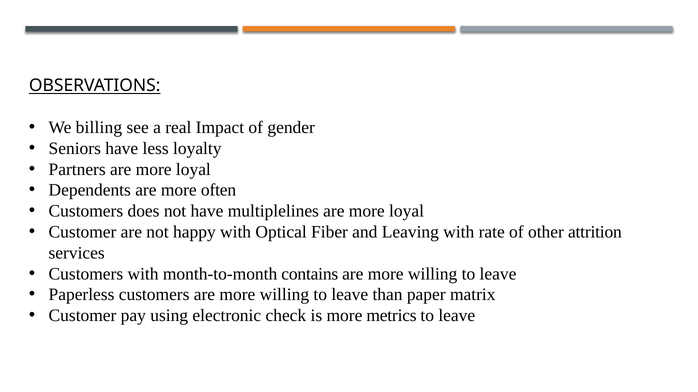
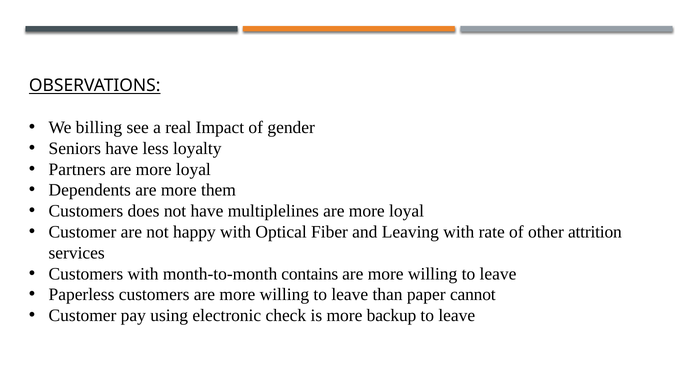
often: often -> them (218, 190)
matrix: matrix -> cannot (473, 295)
metrics: metrics -> backup (392, 316)
